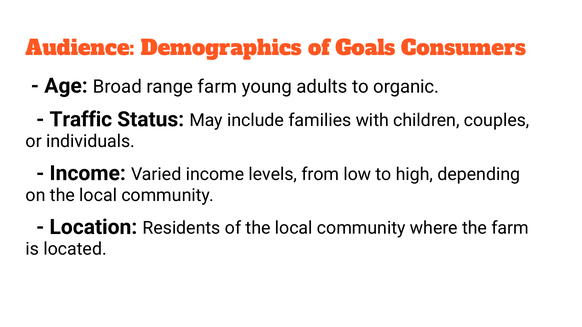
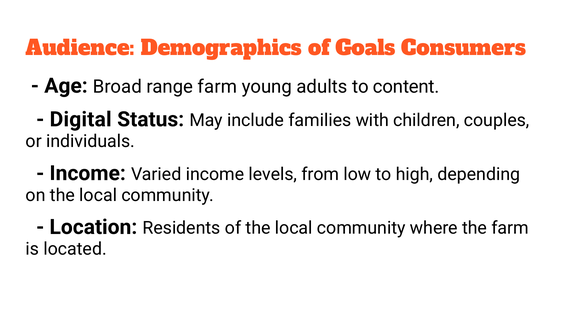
organic: organic -> content (406, 87)
Traffic: Traffic -> Digital (81, 120)
